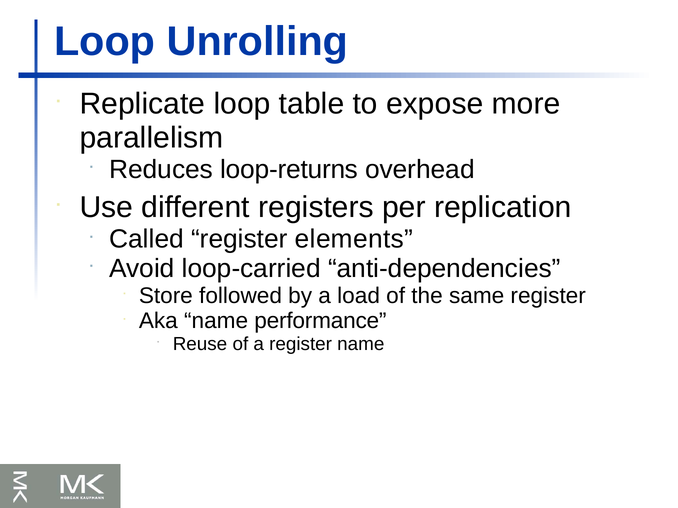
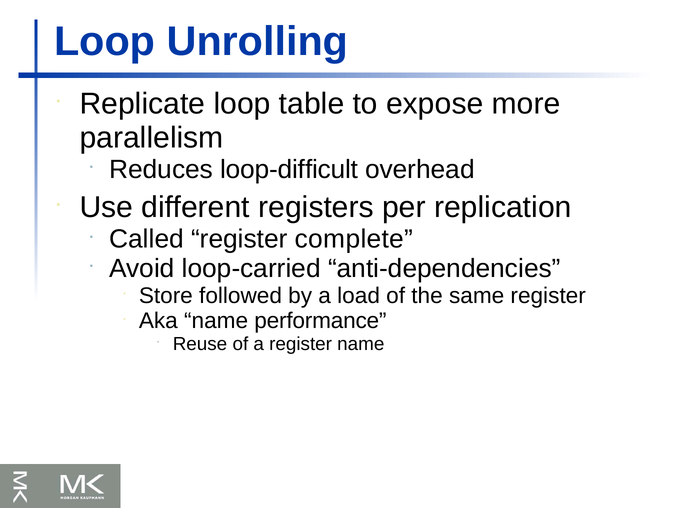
loop-returns: loop-returns -> loop-difficult (289, 169)
elements: elements -> complete (354, 239)
